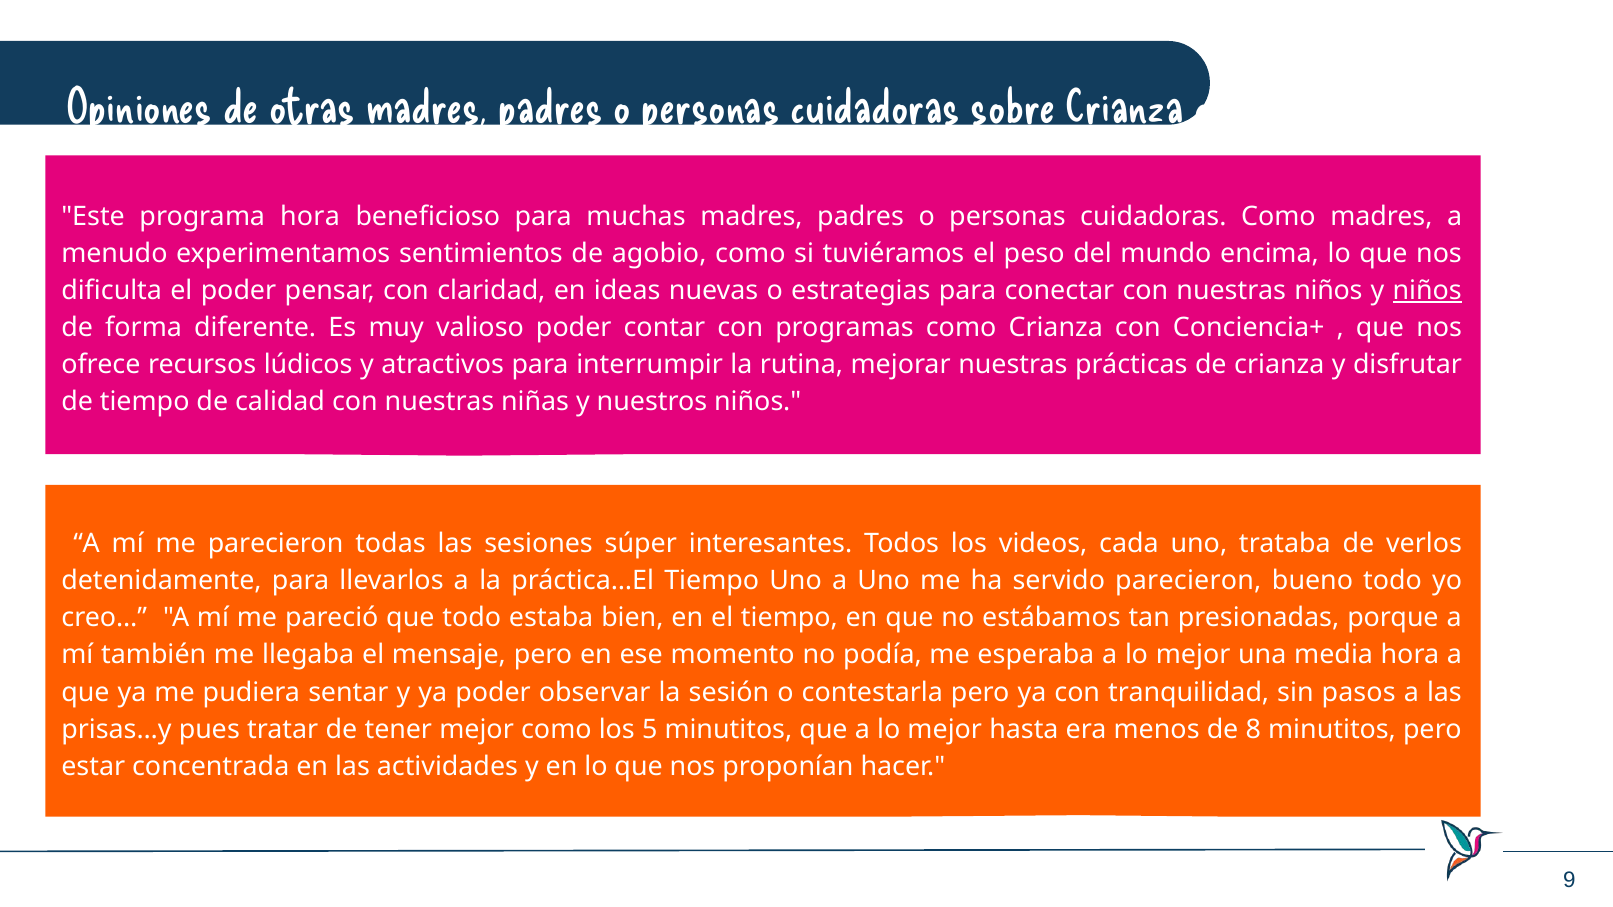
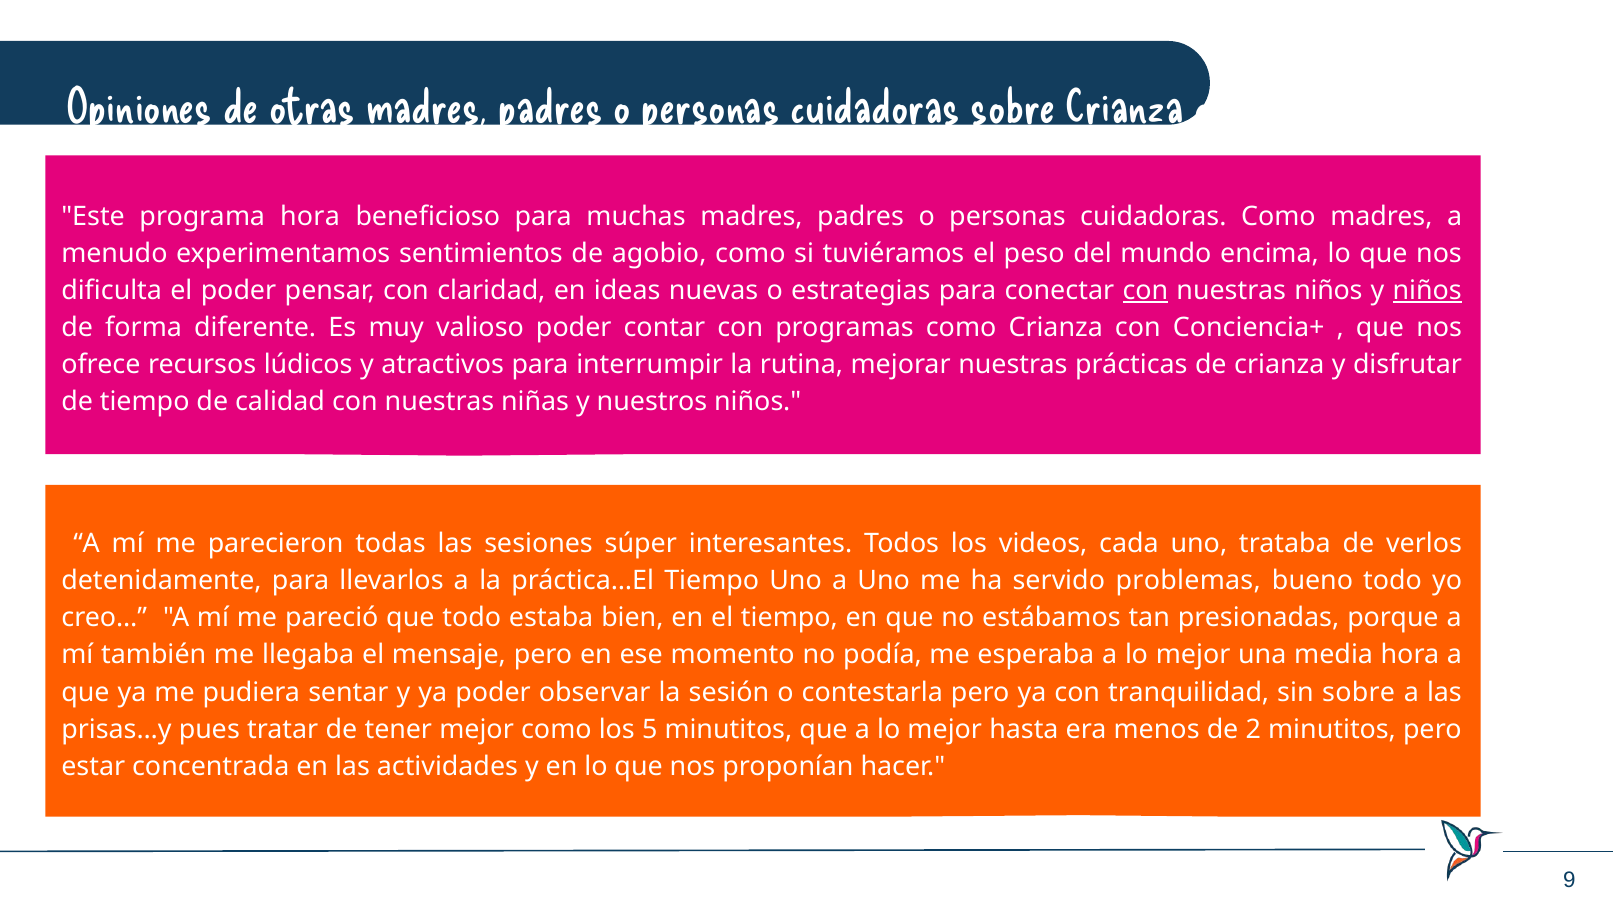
con underline: none -> present (1145, 291)
servido parecieron: parecieron -> problemas (1188, 581)
sin pasos: pasos -> sobre (1359, 692)
8: 8 -> 2 (1253, 729)
